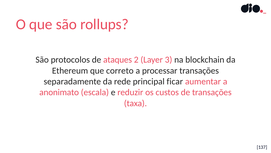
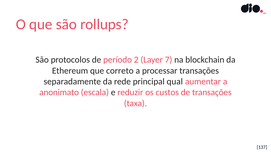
ataques: ataques -> período (118, 60)
3: 3 -> 7 (169, 60)
ficar: ficar -> qual (175, 81)
